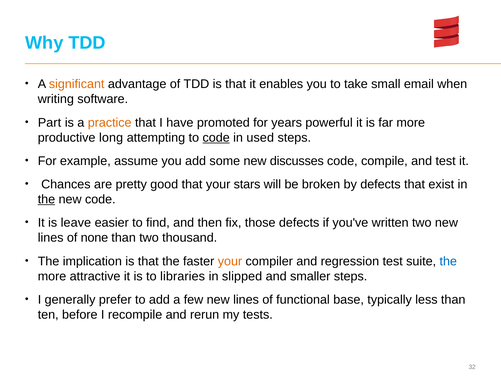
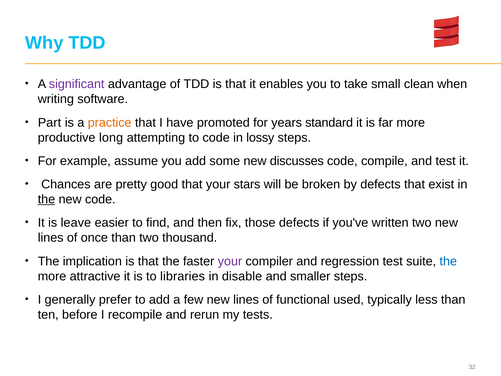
significant colour: orange -> purple (77, 84)
email: email -> clean (419, 84)
powerful: powerful -> standard (329, 122)
code underline: present -> none (216, 137)
used: used -> lossy (260, 137)
none: none -> once (94, 238)
your colour: orange -> purple (230, 261)
slipped: slipped -> disable (242, 276)
base: base -> used (349, 299)
